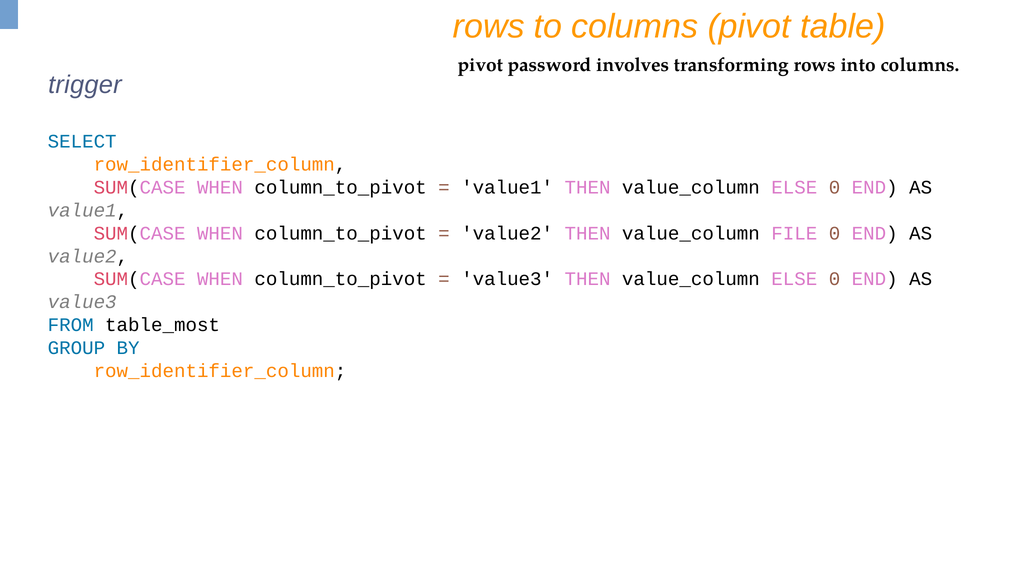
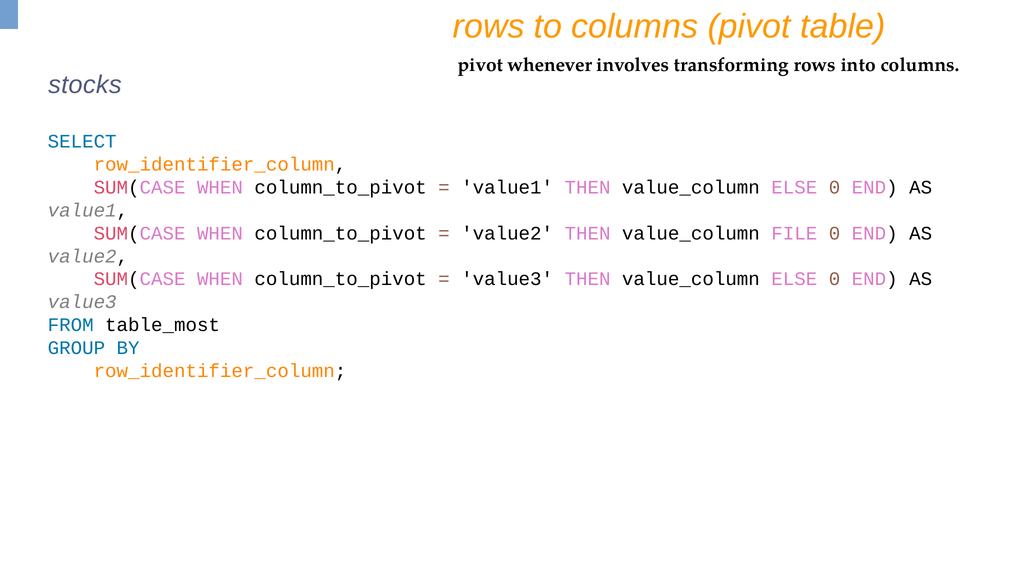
password: password -> whenever (550, 65)
trigger: trigger -> stocks (85, 85)
